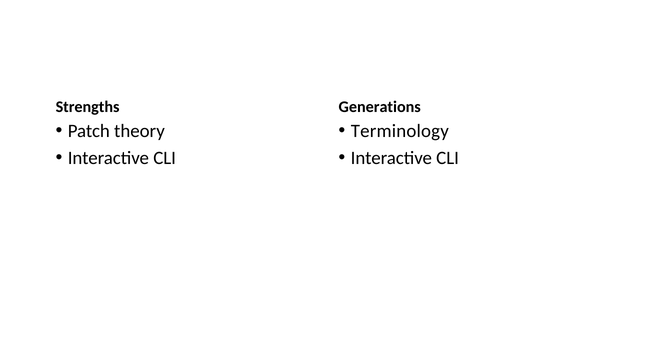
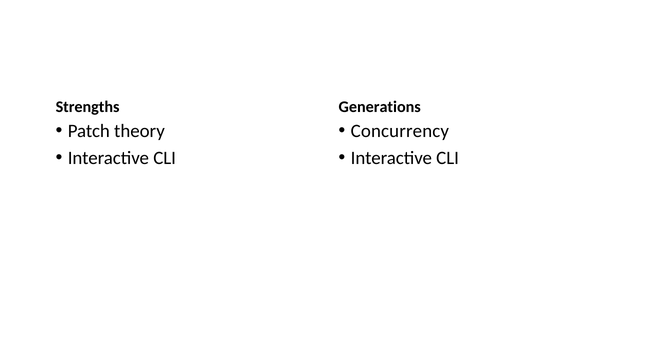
Terminology: Terminology -> Concurrency (400, 131)
